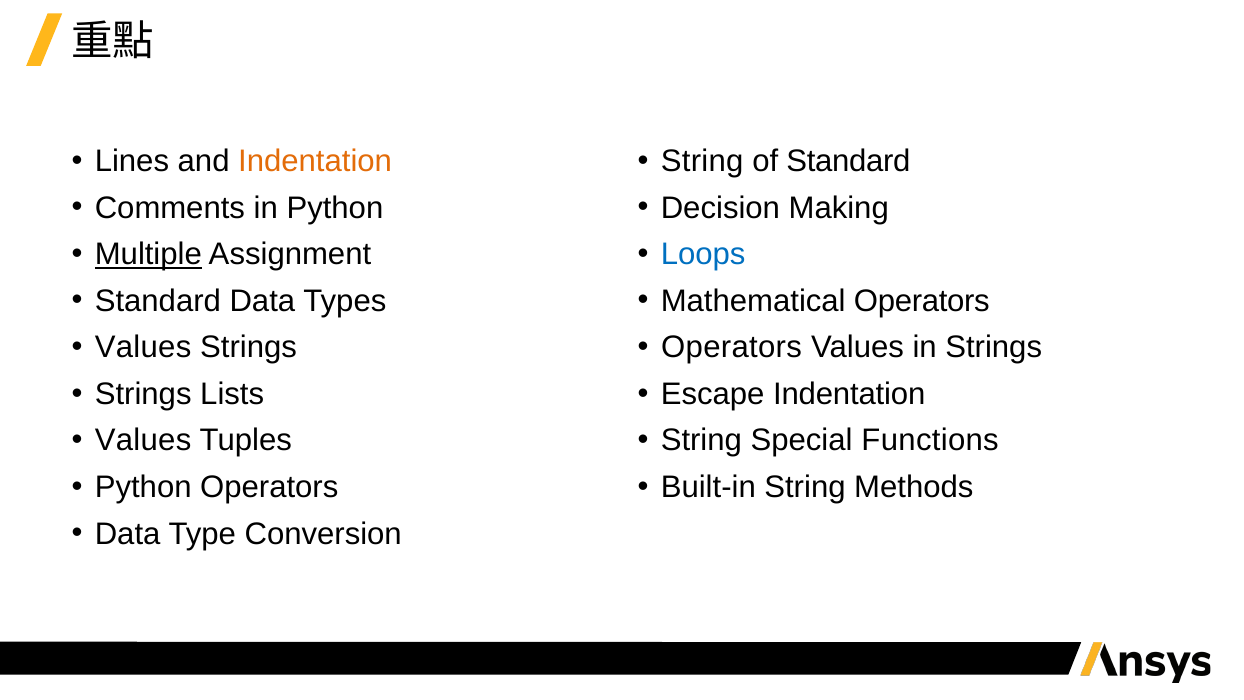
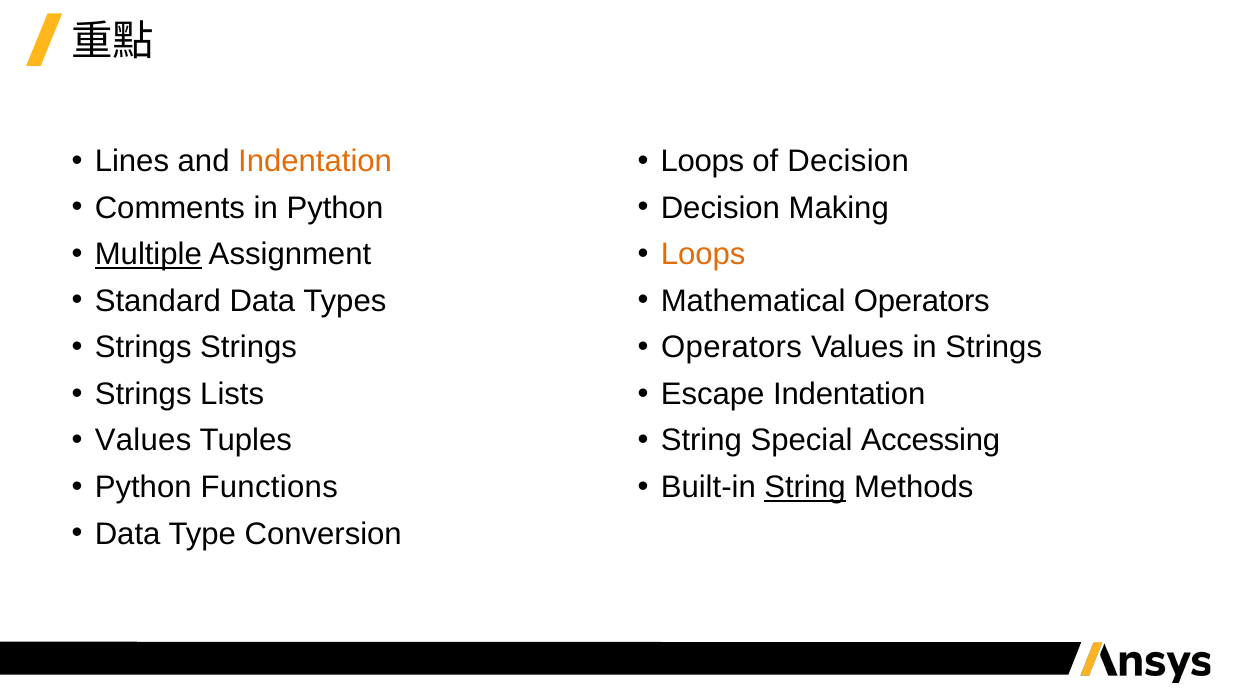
String: String -> Loops (702, 161)
of Standard: Standard -> Decision (848, 161)
Loops colour: blue -> orange (703, 254)
Values: Values -> Strings (143, 347)
Functions: Functions -> Accessing (930, 440)
Python Operators: Operators -> Functions (269, 487)
String underline: none -> present (805, 487)
